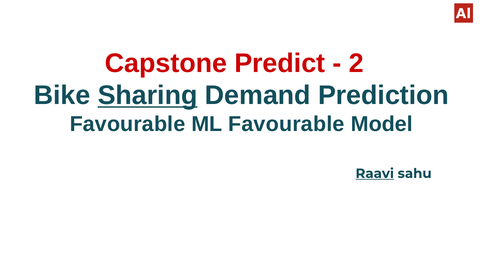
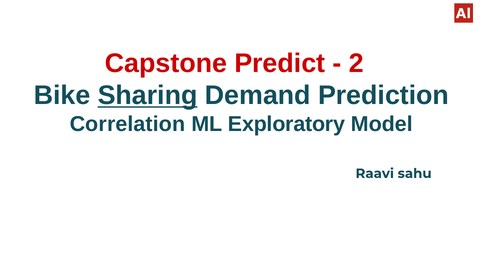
Favourable: Favourable -> Correlation (128, 124)
ML Favourable: Favourable -> Exploratory (287, 124)
Raavi underline: present -> none (375, 173)
